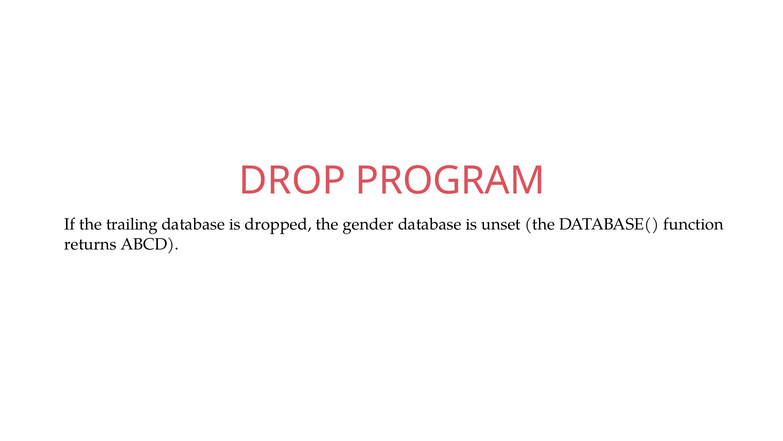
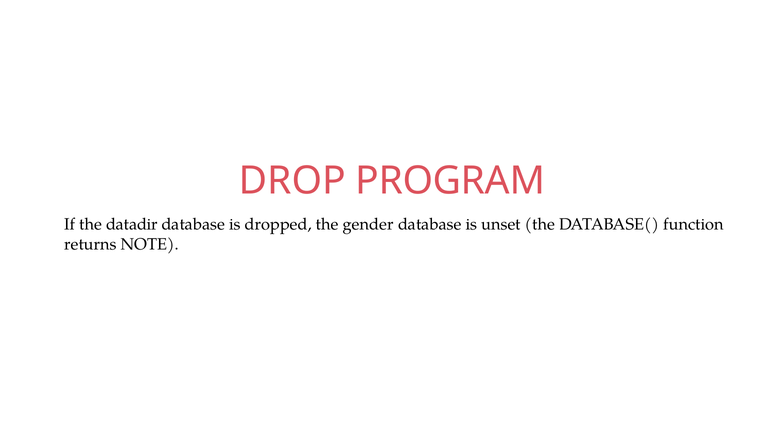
trailing: trailing -> datadir (132, 224)
ABCD: ABCD -> NOTE (150, 244)
